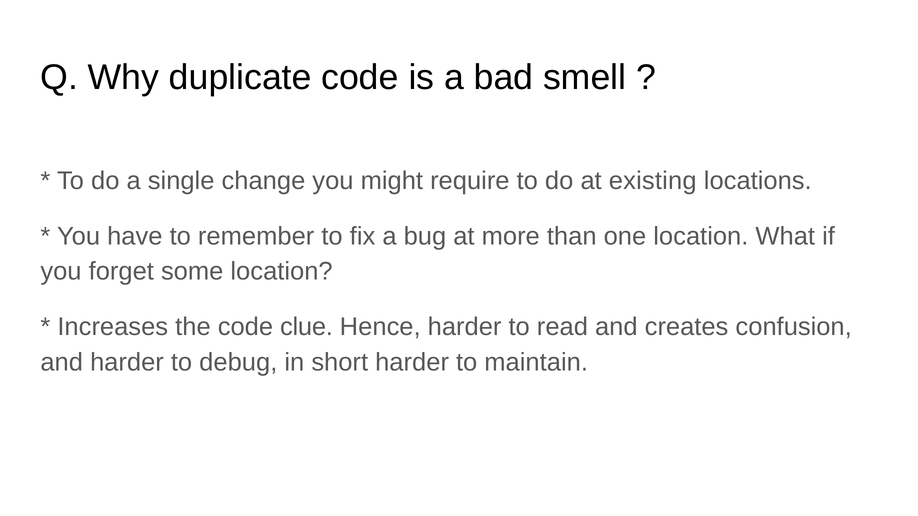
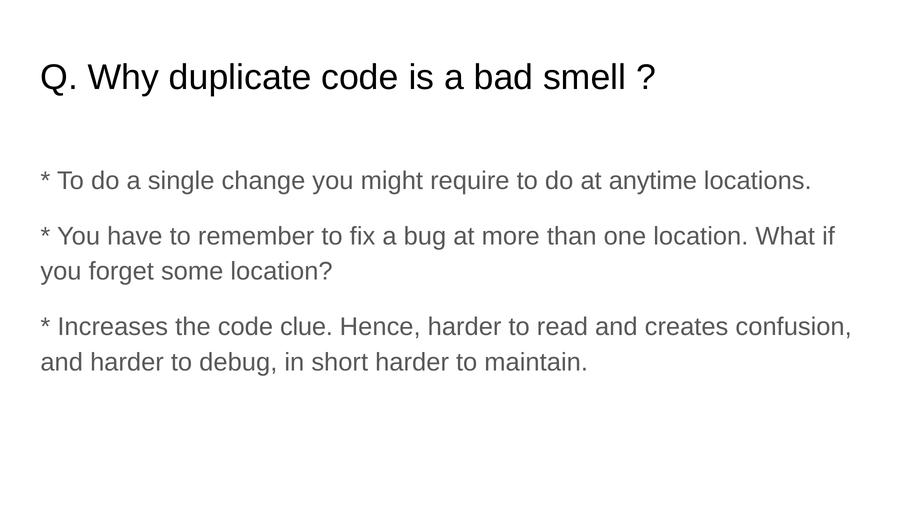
existing: existing -> anytime (653, 181)
